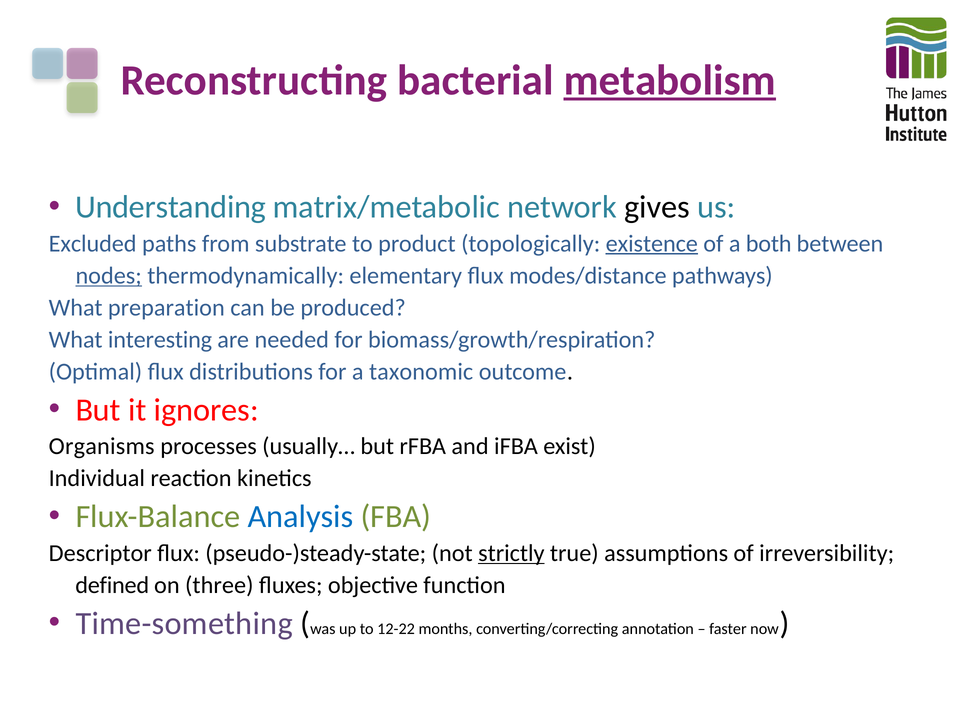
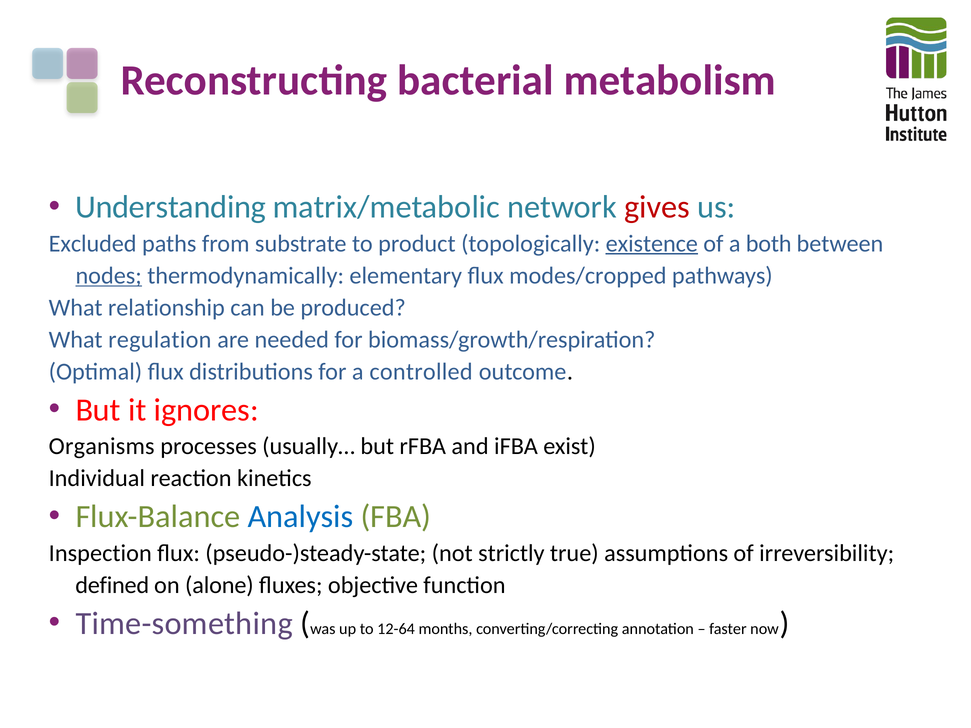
metabolism underline: present -> none (670, 80)
gives colour: black -> red (657, 207)
modes/distance: modes/distance -> modes/cropped (588, 276)
preparation: preparation -> relationship (166, 308)
interesting: interesting -> regulation (160, 340)
taxonomic: taxonomic -> controlled (421, 372)
Descriptor: Descriptor -> Inspection (100, 553)
strictly underline: present -> none (511, 553)
three: three -> alone (219, 585)
12-22: 12-22 -> 12-64 (396, 629)
